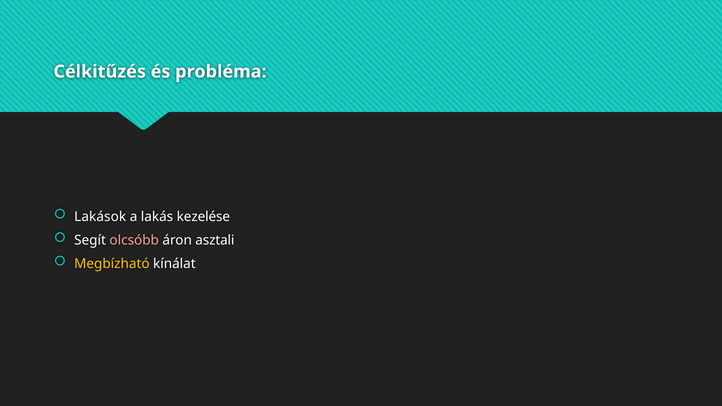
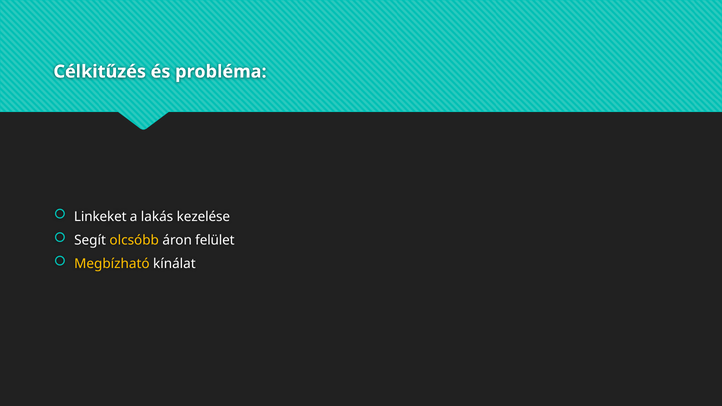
Lakások: Lakások -> Linkeket (100, 217)
olcsóbb colour: pink -> yellow (134, 240)
asztali: asztali -> felület (215, 240)
